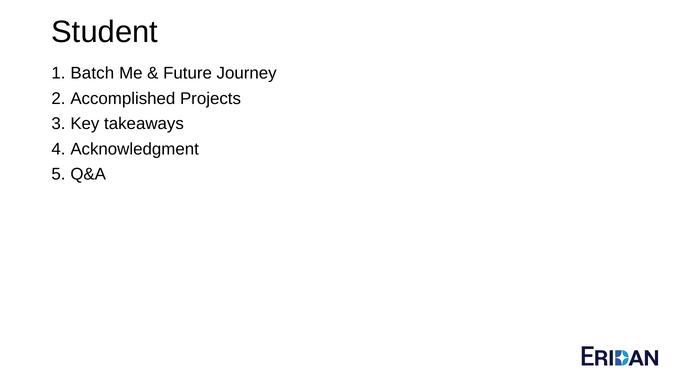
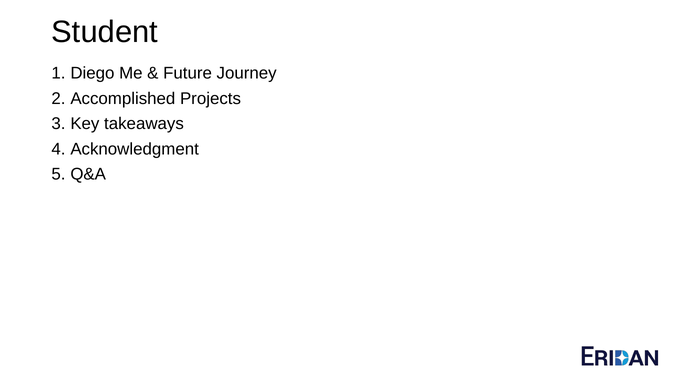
Batch: Batch -> Diego (92, 73)
